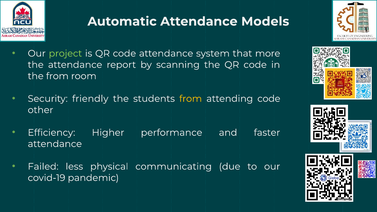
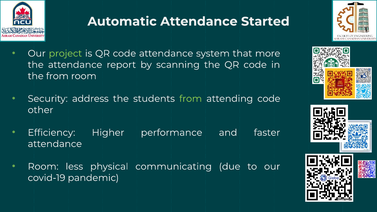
Models: Models -> Started (265, 21)
friendly: friendly -> address (90, 99)
from colour: yellow -> light green (191, 99)
Failed: Failed -> Room (43, 167)
